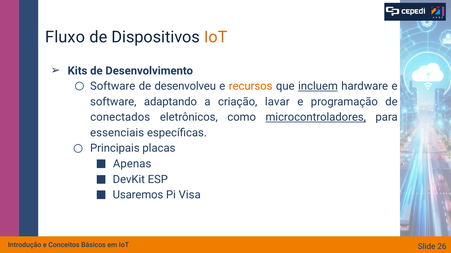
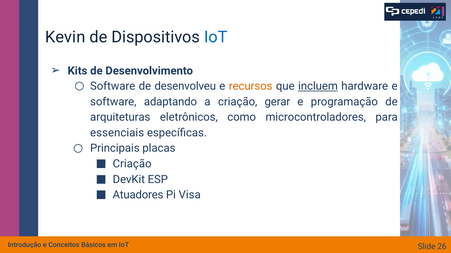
Fluxo: Fluxo -> Kevin (65, 37)
IoT colour: orange -> blue (216, 37)
lavar: lavar -> gerar (277, 102)
conectados: conectados -> arquiteturas (120, 118)
microcontroladores underline: present -> none (316, 118)
Apenas: Apenas -> Criação (132, 164)
Usaremos: Usaremos -> Atuadores (138, 195)
